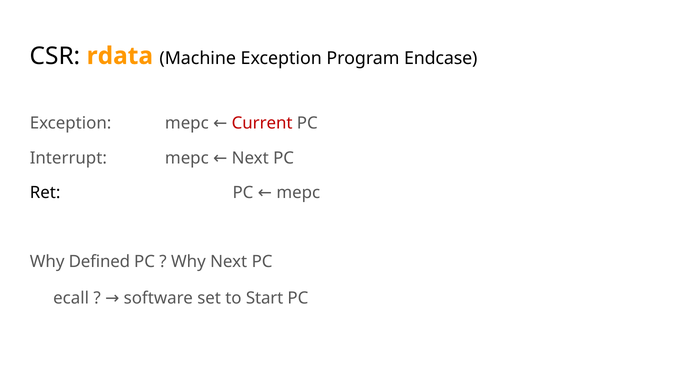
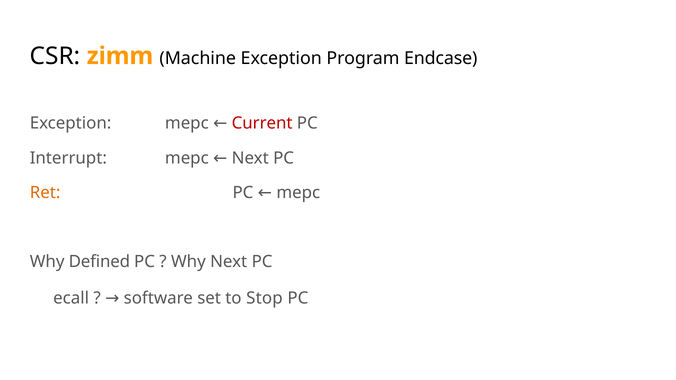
rdata: rdata -> zimm (120, 56)
Ret colour: black -> orange (45, 193)
Start: Start -> Stop (264, 299)
